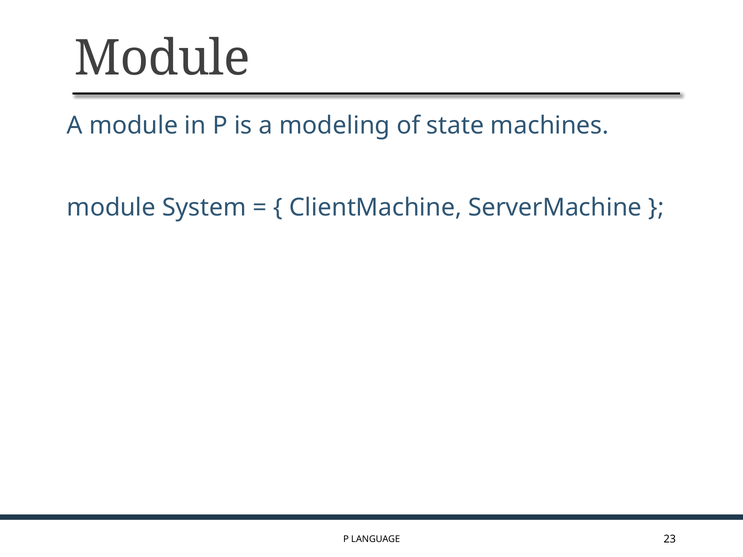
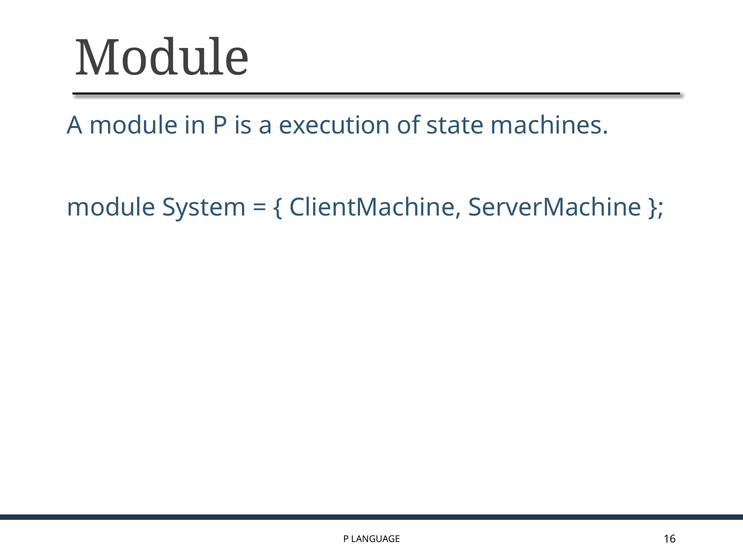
modeling: modeling -> execution (335, 125)
23: 23 -> 16 (670, 540)
